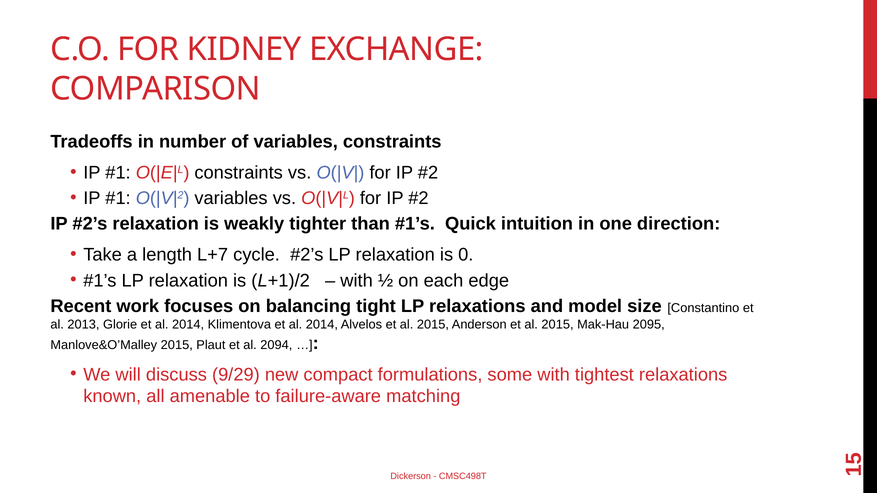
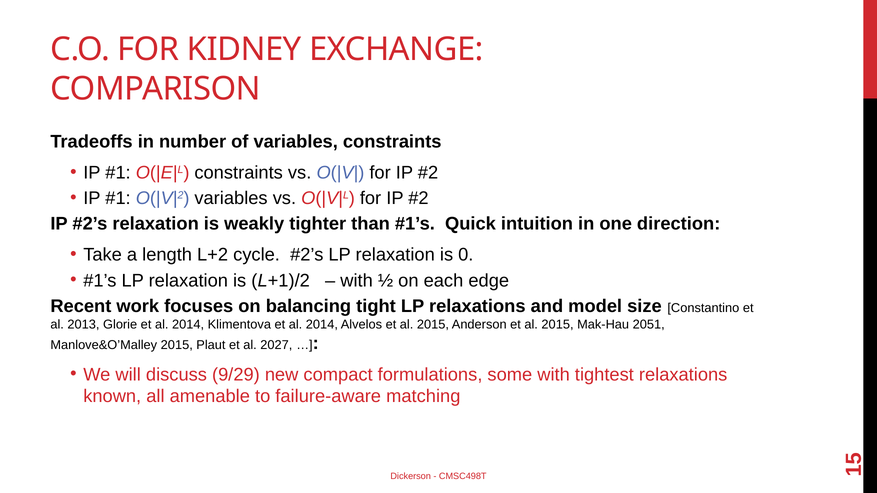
L+7: L+7 -> L+2 (213, 255)
2095: 2095 -> 2051 (649, 325)
2094: 2094 -> 2027 (276, 345)
